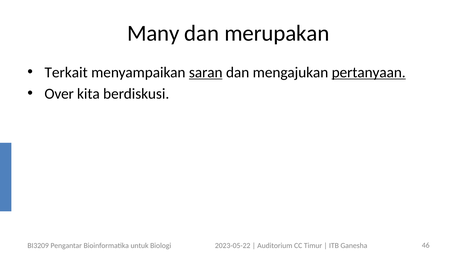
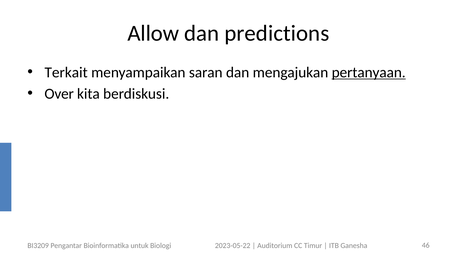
Many: Many -> Allow (153, 33)
merupakan: merupakan -> predictions (277, 33)
saran underline: present -> none (206, 72)
